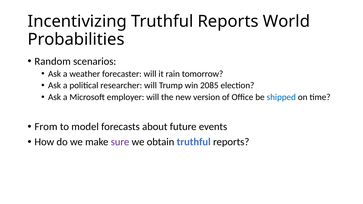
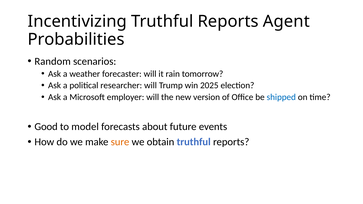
World: World -> Agent (286, 22)
2085: 2085 -> 2025 (209, 86)
From: From -> Good (46, 127)
sure colour: purple -> orange (120, 142)
